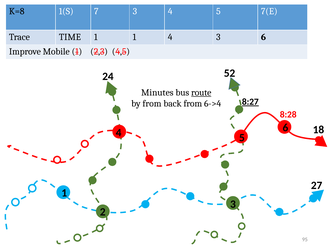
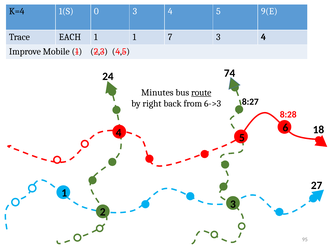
K=8: K=8 -> K=4 (17, 11)
7: 7 -> 0 (96, 11)
7(E: 7(E -> 9(E (269, 11)
TIME: TIME -> EACH (70, 37)
1 4: 4 -> 7 (170, 37)
6: 6 -> 4 (263, 37)
52: 52 -> 74 (230, 73)
8:27 underline: present -> none (250, 102)
by from: from -> right (152, 103)
6->4: 6->4 -> 6->3 (213, 103)
